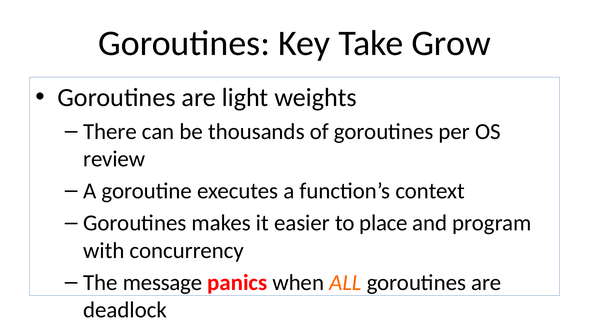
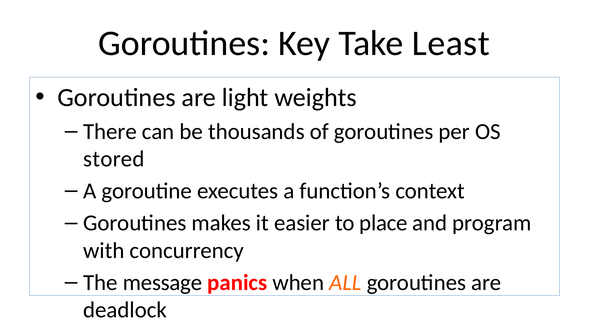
Grow: Grow -> Least (451, 43)
review: review -> stored (114, 159)
